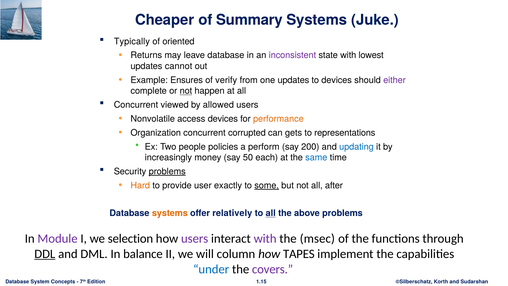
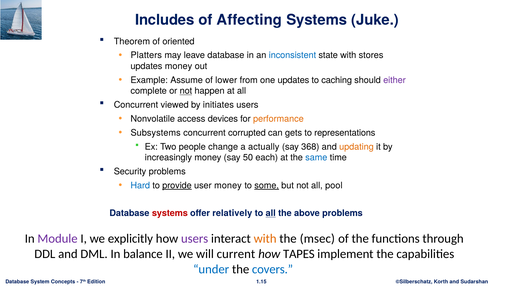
Cheaper: Cheaper -> Includes (165, 20)
Summary: Summary -> Affecting (249, 20)
Typically: Typically -> Theorem (132, 41)
Returns: Returns -> Platters (146, 55)
inconsistent colour: purple -> blue (292, 55)
lowest: lowest -> stores (371, 55)
updates cannot: cannot -> money (179, 66)
Ensures: Ensures -> Assume (187, 80)
verify: verify -> lower (226, 80)
to devices: devices -> caching (337, 80)
allowed: allowed -> initiates (218, 105)
Organization: Organization -> Subsystems (156, 133)
policies: policies -> change (223, 147)
perform: perform -> actually (264, 147)
200: 200 -> 368 (310, 147)
updating colour: blue -> orange (356, 147)
problems underline: present -> none (167, 171)
Hard colour: orange -> blue (140, 185)
provide underline: none -> present (177, 185)
user exactly: exactly -> money (228, 185)
after: after -> pool (334, 185)
systems colour: orange -> red (170, 213)
selection: selection -> explicitly (130, 239)
with colour: purple -> orange (265, 239)
DDL underline: present -> none (45, 254)
column: column -> current (236, 254)
covers colour: purple -> blue (272, 269)
